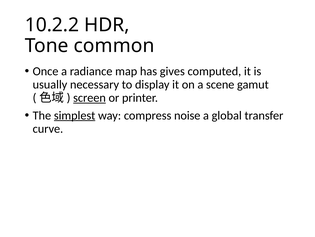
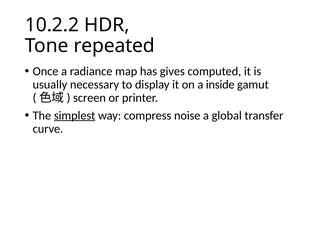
common: common -> repeated (114, 46)
scene: scene -> inside (220, 84)
screen underline: present -> none (90, 97)
